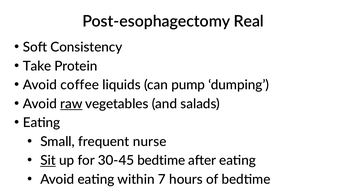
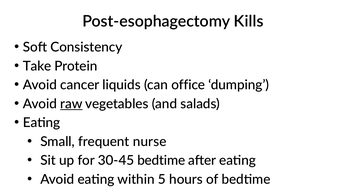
Real: Real -> Kills (249, 21)
coffee: coffee -> cancer (80, 85)
pump: pump -> office (188, 85)
Sit underline: present -> none (48, 161)
7: 7 -> 5 (162, 180)
